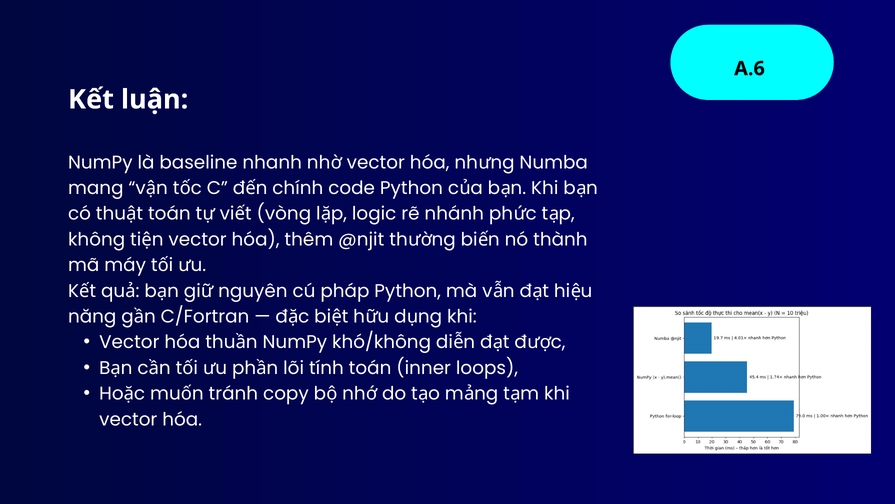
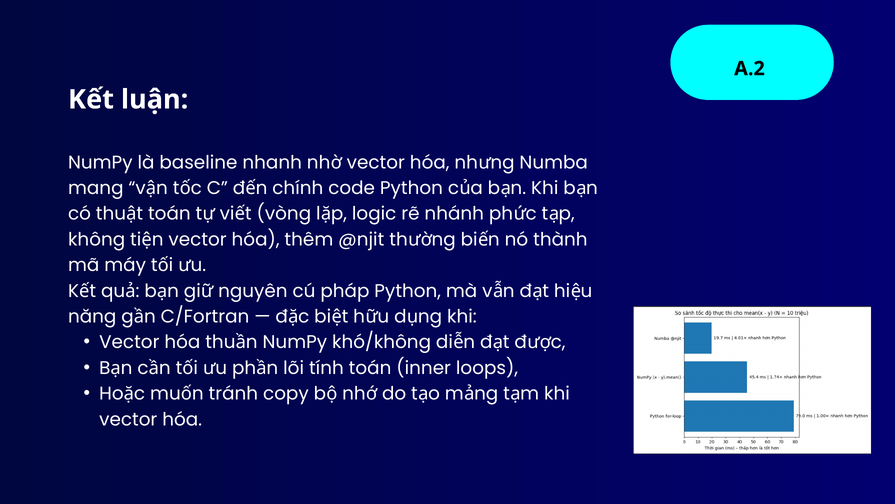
A.6: A.6 -> A.2 (749, 69)
